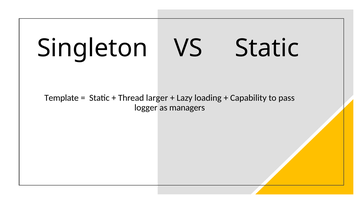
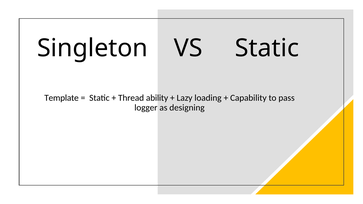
larger: larger -> ability (157, 98)
managers: managers -> designing (187, 108)
